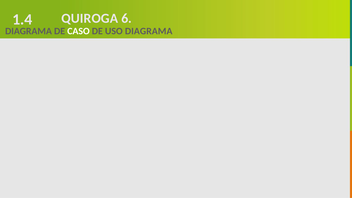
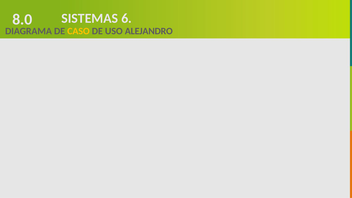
QUIROGA: QUIROGA -> SISTEMAS (90, 18)
1.4: 1.4 -> 8.0 (22, 20)
CASO colour: white -> yellow (78, 31)
USO DIAGRAMA: DIAGRAMA -> ALEJANDRO (149, 31)
